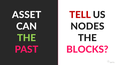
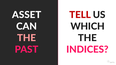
NODES: NODES -> WHICH (88, 26)
THE colour: light green -> pink (27, 38)
BLOCKS: BLOCKS -> INDICES (87, 50)
